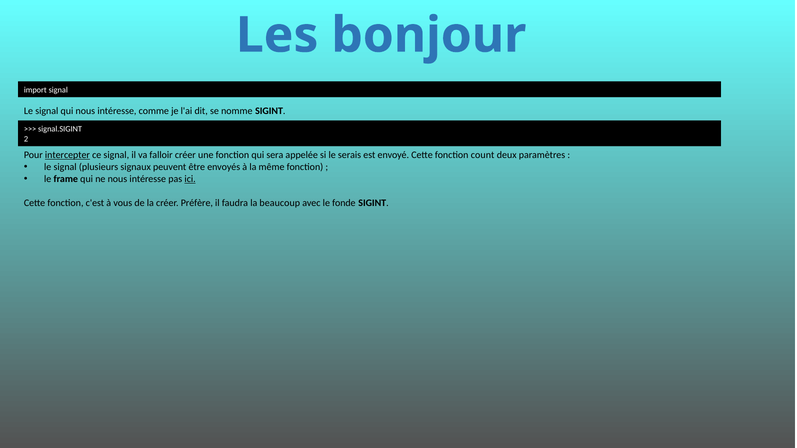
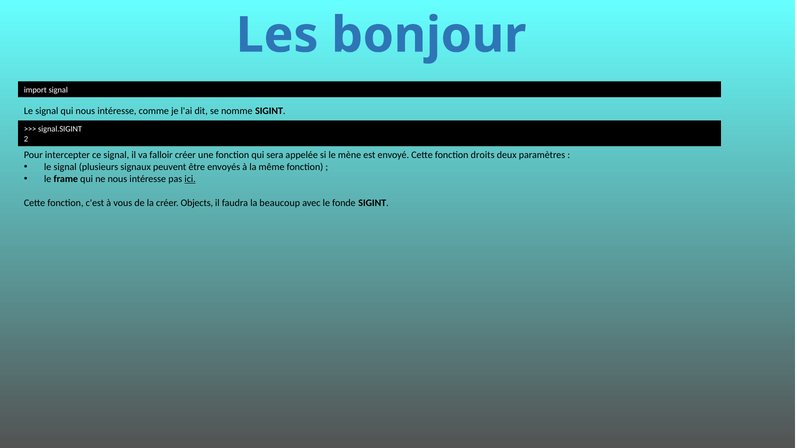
intercepter underline: present -> none (67, 155)
serais: serais -> mène (350, 155)
count: count -> droits (483, 155)
Préfère: Préfère -> Objects (197, 203)
